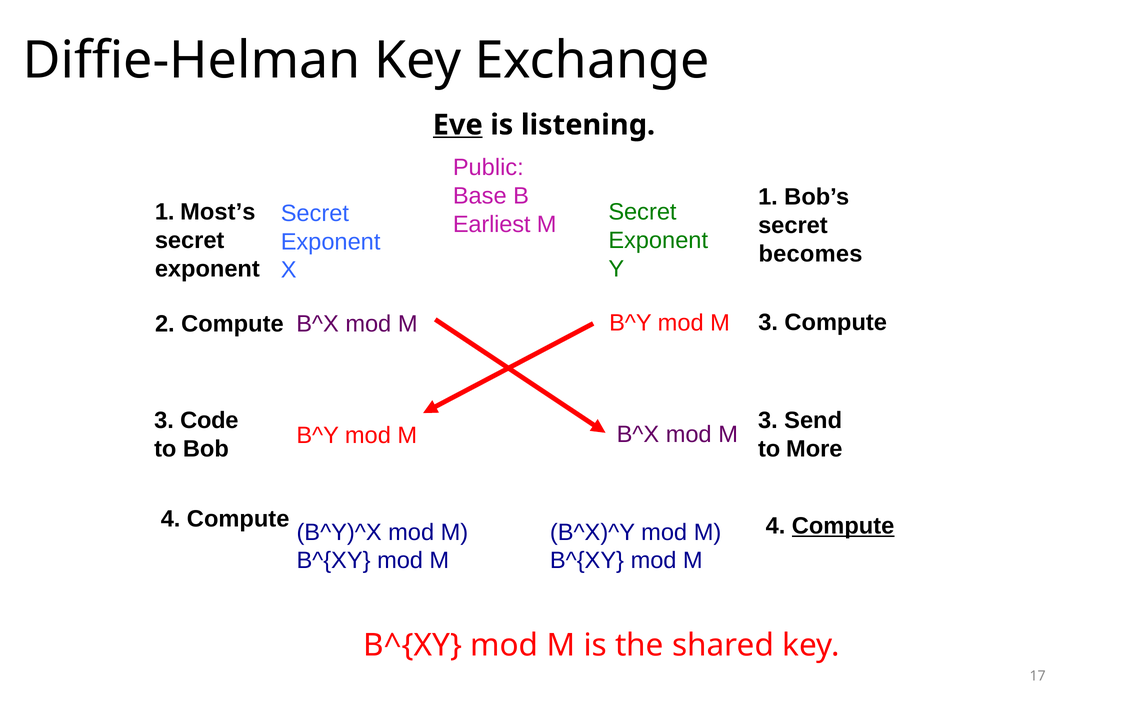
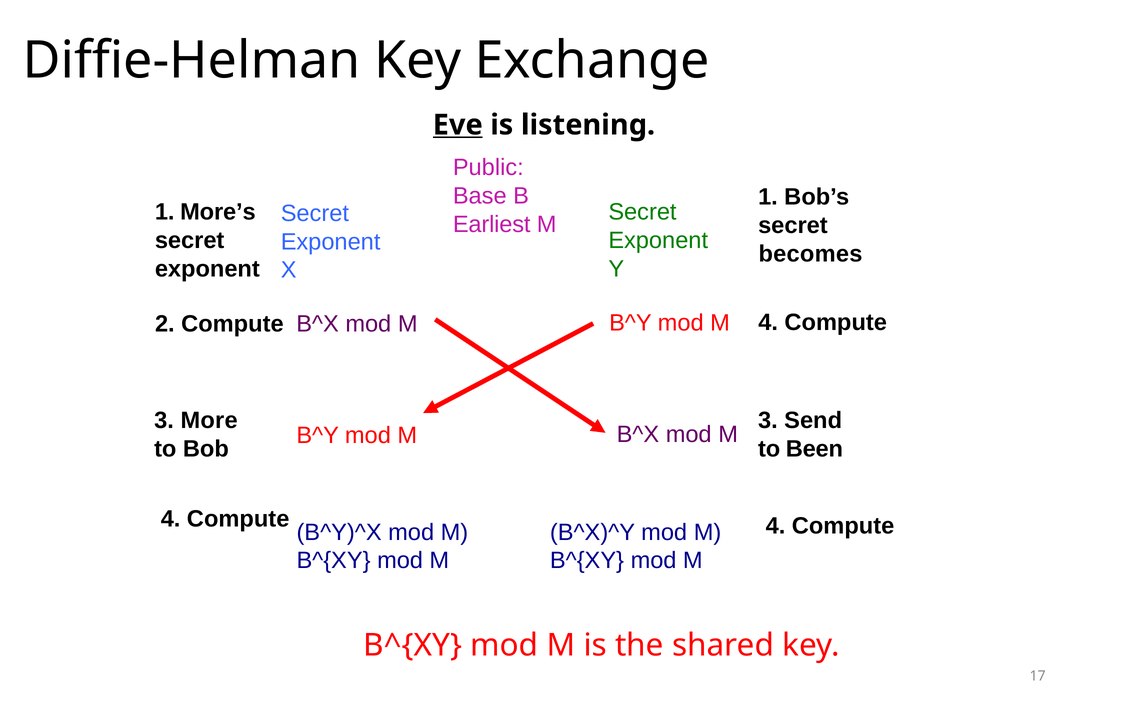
Most’s: Most’s -> More’s (218, 212)
2 Compute 3: 3 -> 4 (768, 323)
Code: Code -> More (209, 421)
More: More -> Been (814, 449)
Compute underline: present -> none (843, 526)
